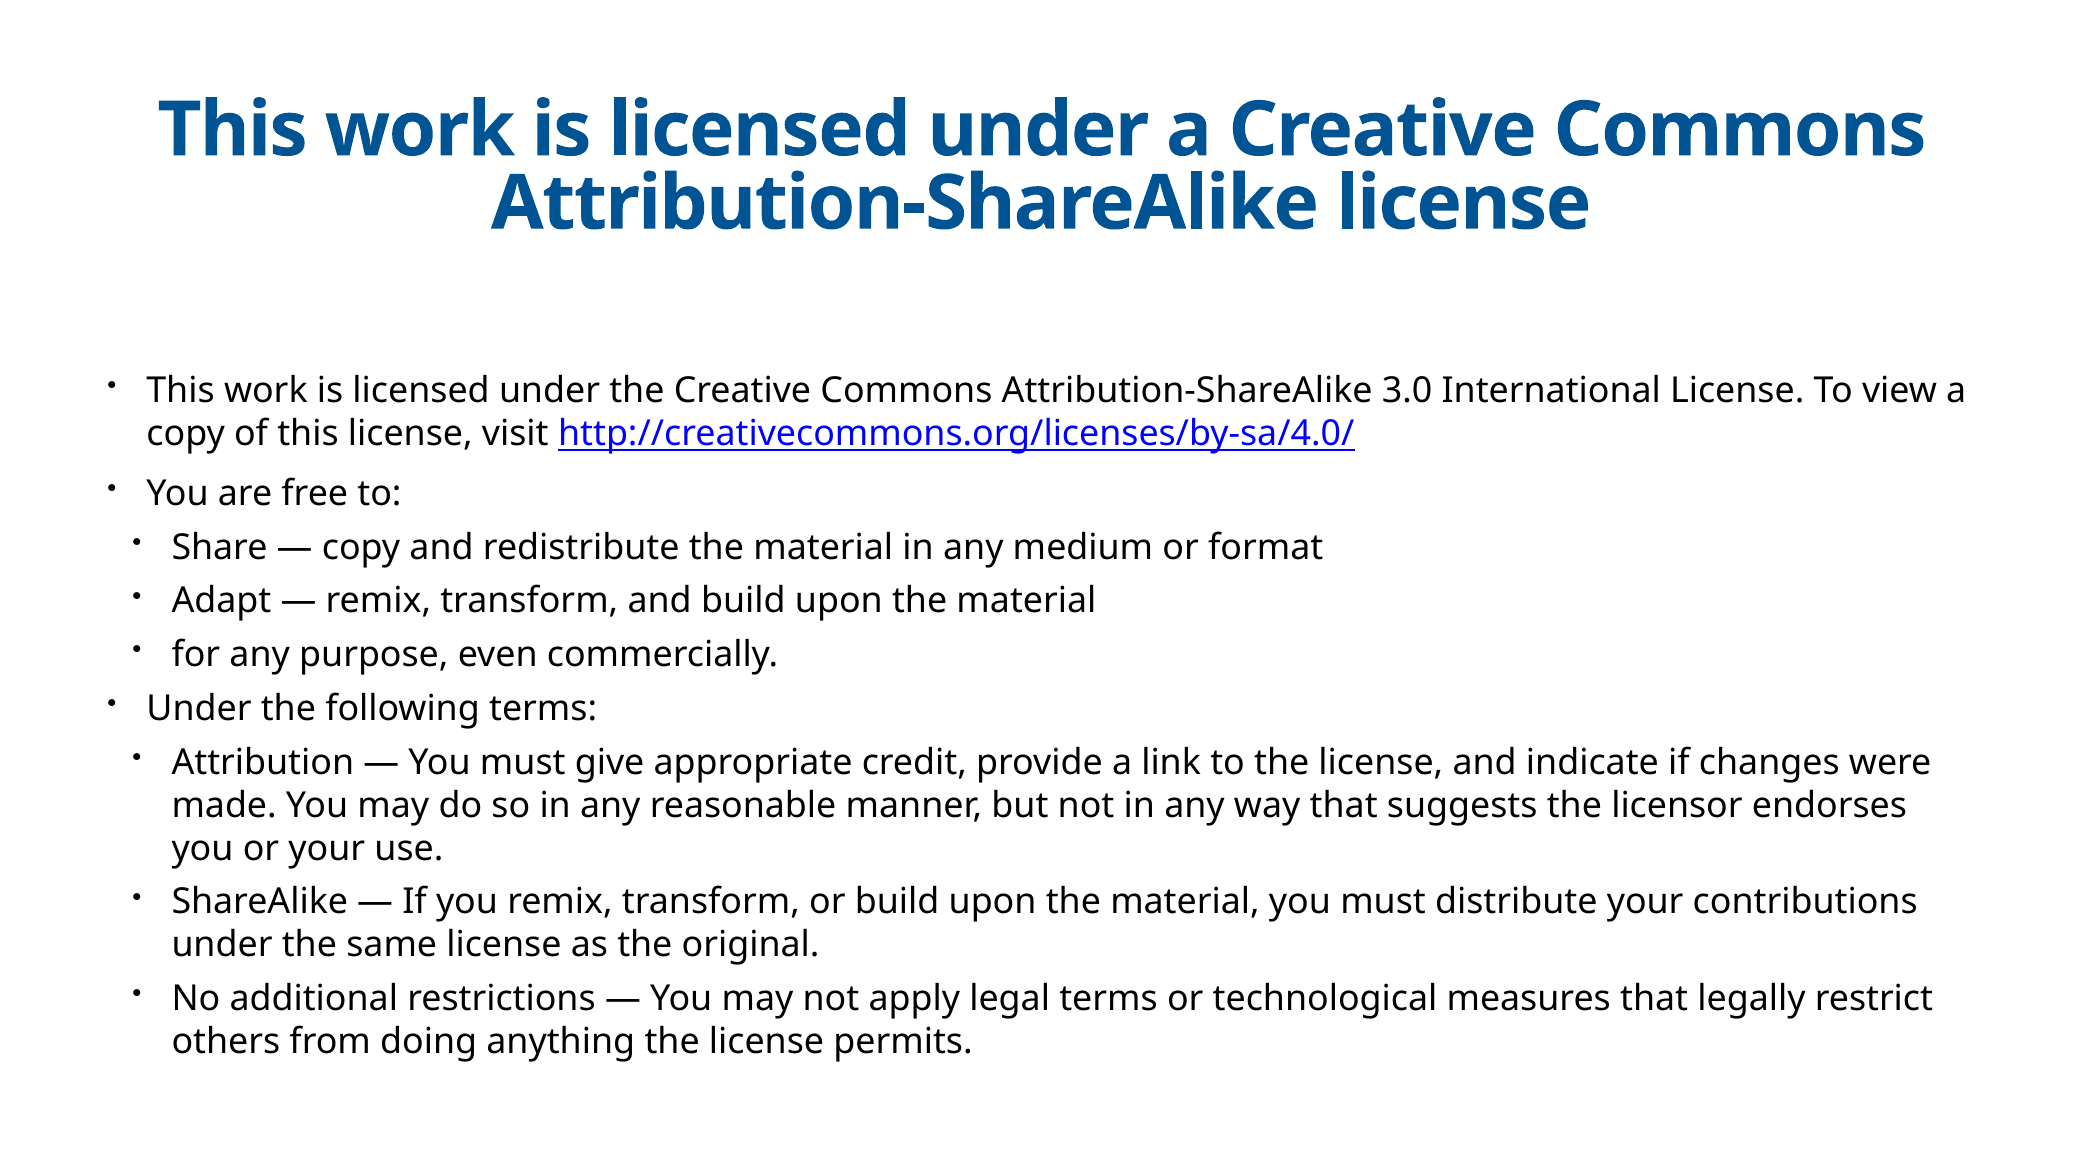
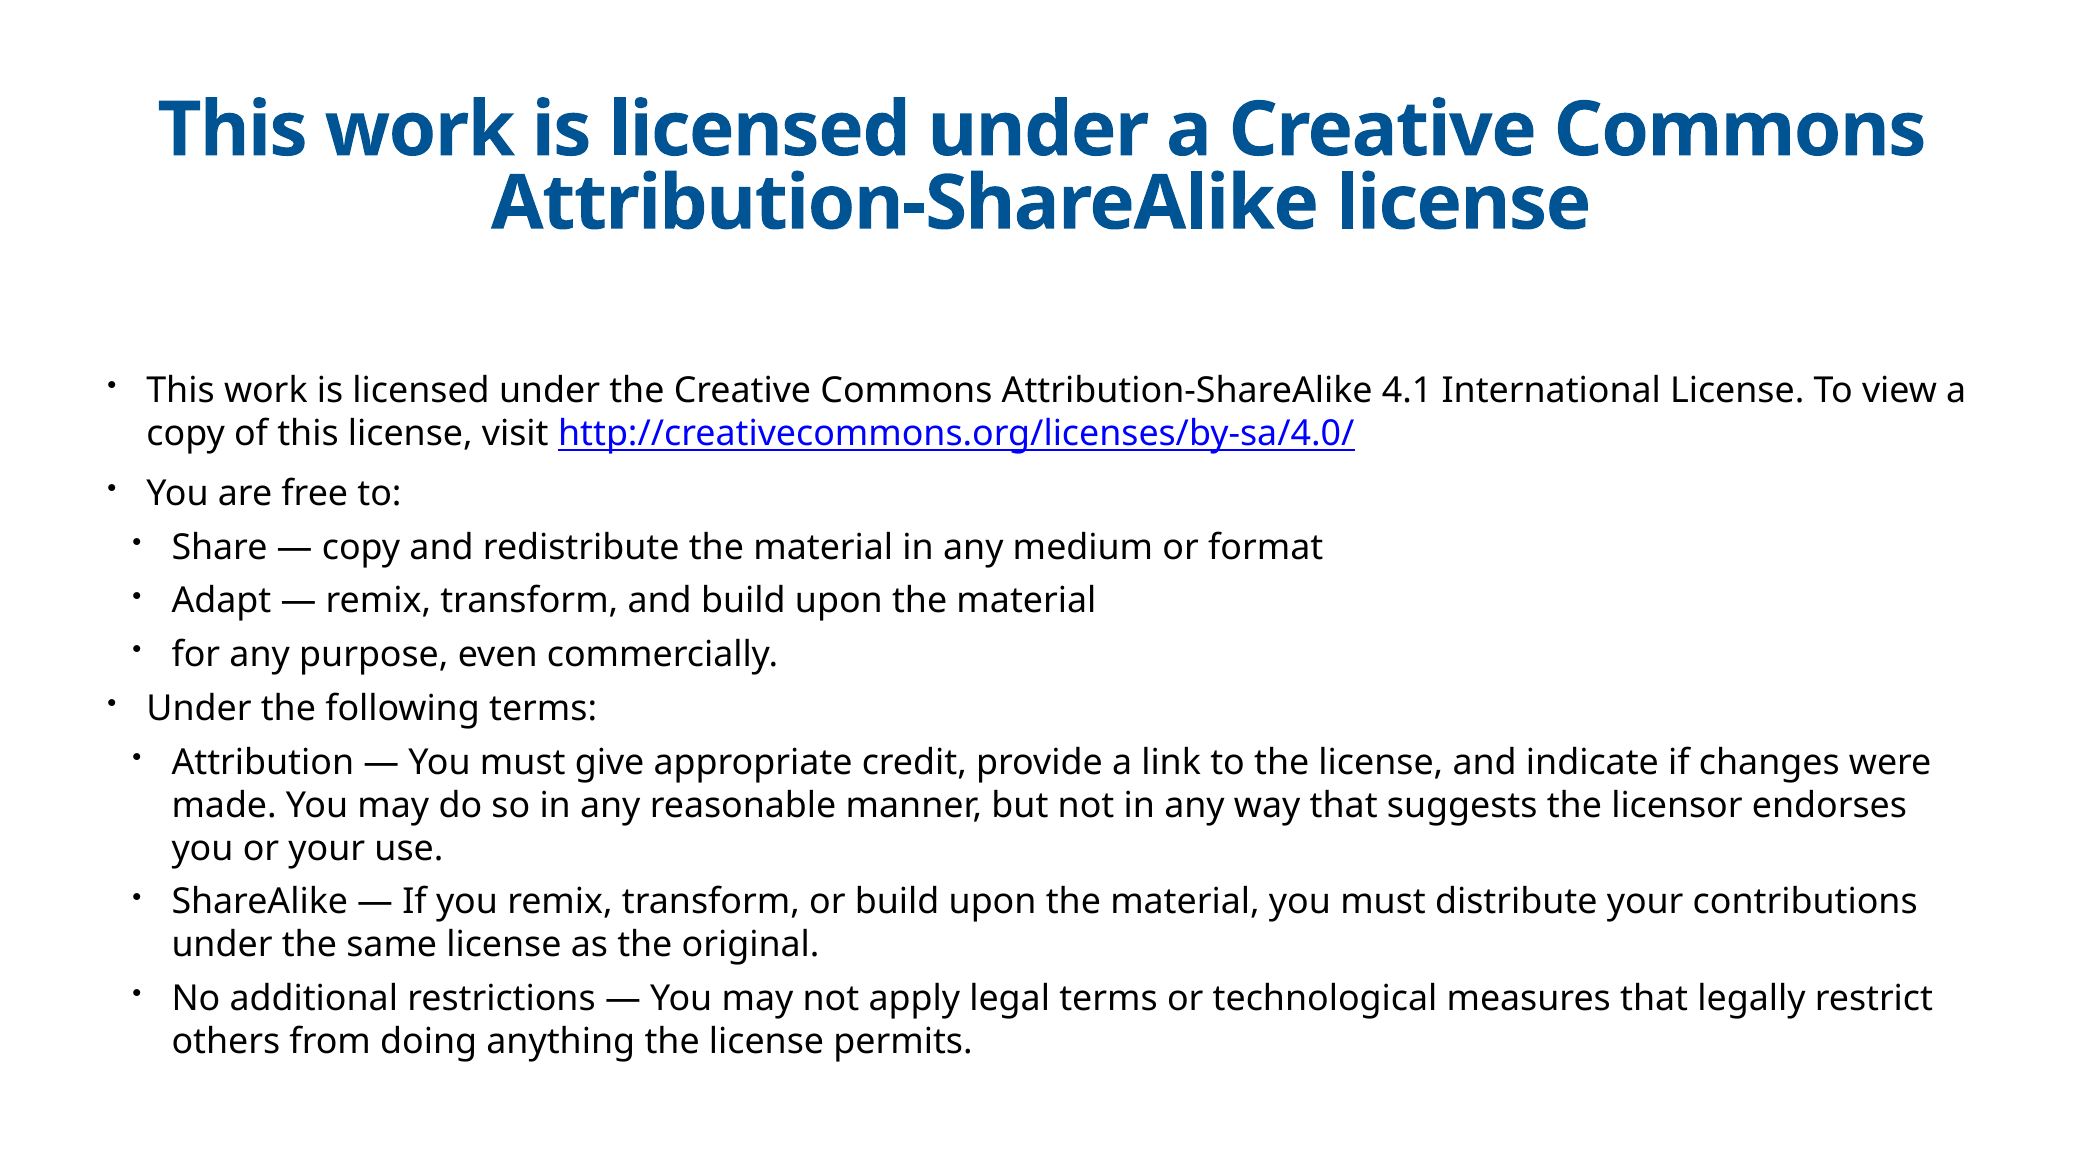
3.0: 3.0 -> 4.1 (1407, 391)
